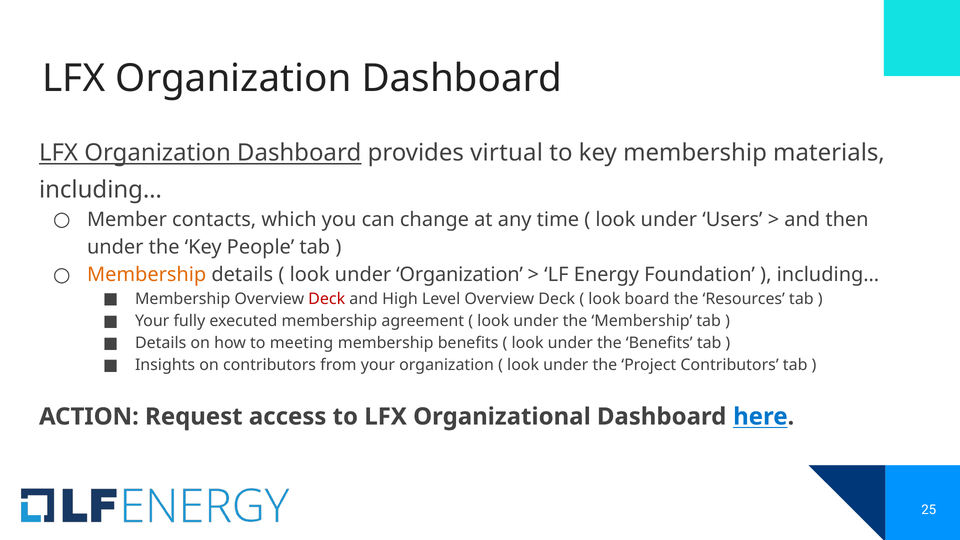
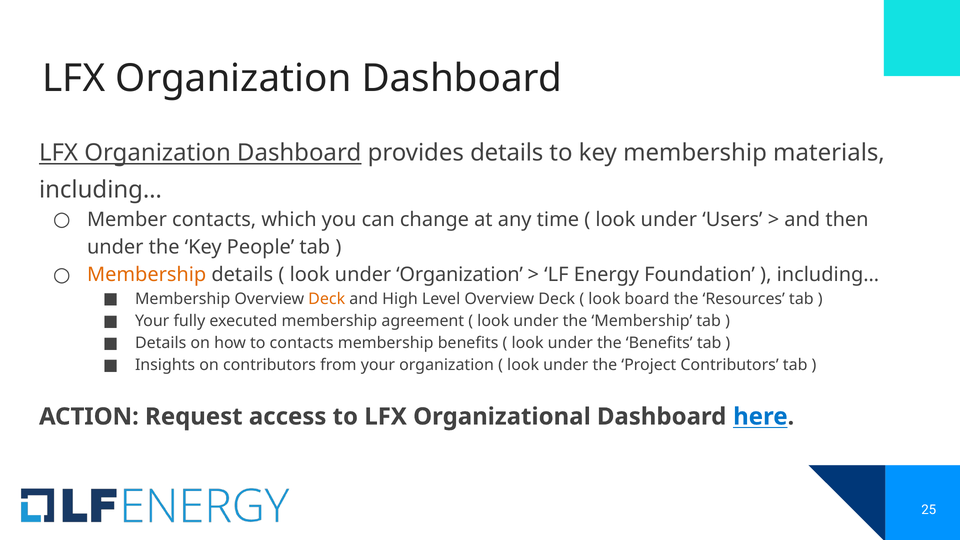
provides virtual: virtual -> details (507, 153)
Deck colour: red -> orange (327, 299)
to meeting: meeting -> contacts (302, 343)
